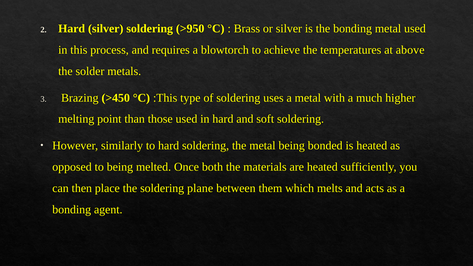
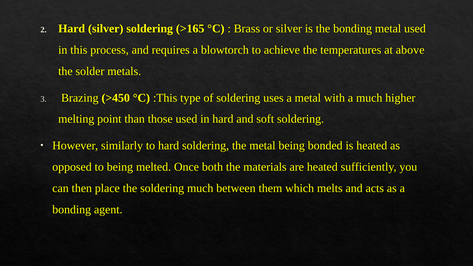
>950: >950 -> >165 (190, 29)
soldering plane: plane -> much (200, 188)
